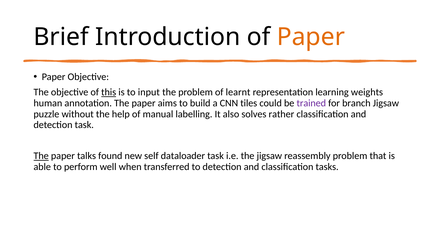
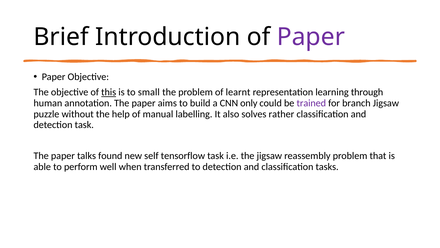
Paper colour: orange -> purple (311, 37)
input: input -> small (149, 92)
weights: weights -> through (367, 92)
tiles: tiles -> only (249, 103)
The underline: present -> none (41, 156)
dataloader: dataloader -> tensorflow (183, 156)
